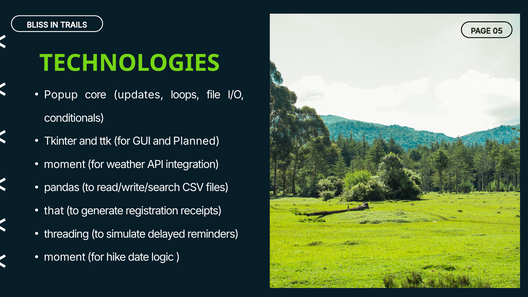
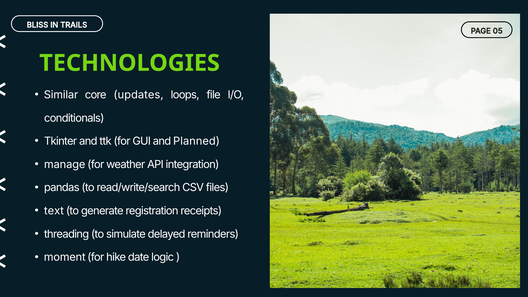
Popup: Popup -> Similar (61, 95)
moment: moment -> manage (65, 164)
that: that -> text (54, 211)
